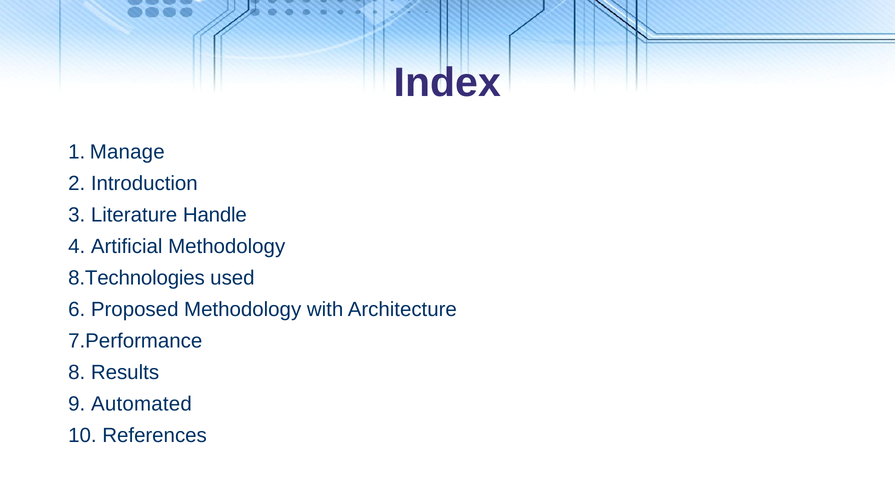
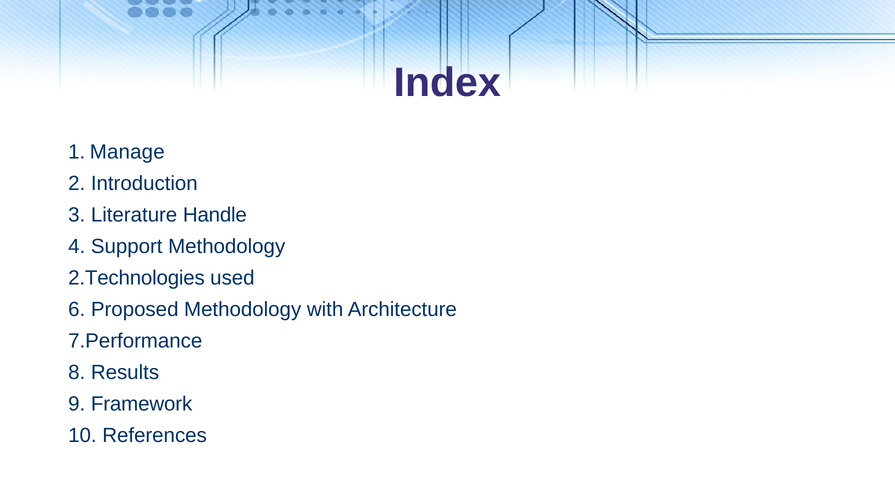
Artificial: Artificial -> Support (127, 246)
8.Technologies: 8.Technologies -> 2.Technologies (137, 278)
Automated: Automated -> Framework (142, 403)
